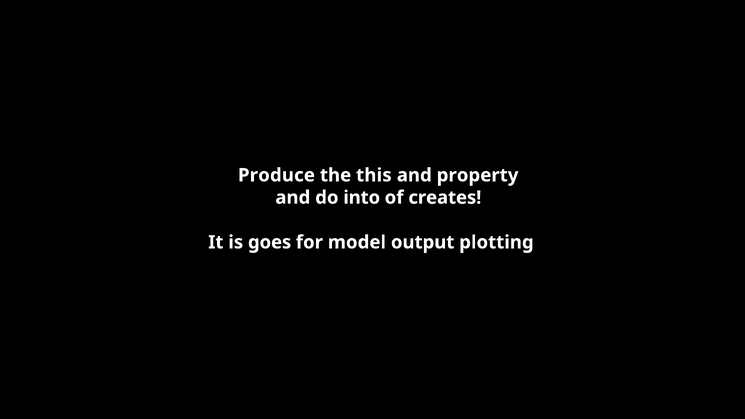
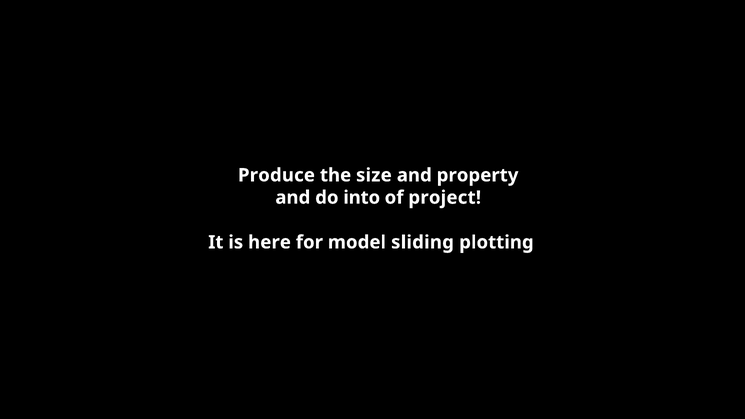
this: this -> size (374, 175)
creates: creates -> project (445, 198)
goes: goes -> here (269, 242)
output: output -> sliding (423, 242)
